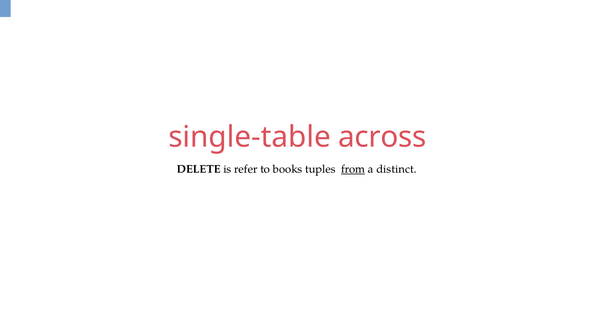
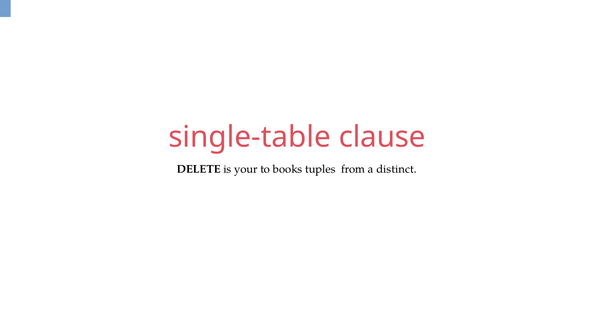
across: across -> clause (382, 137)
refer: refer -> your (246, 169)
from underline: present -> none (353, 169)
